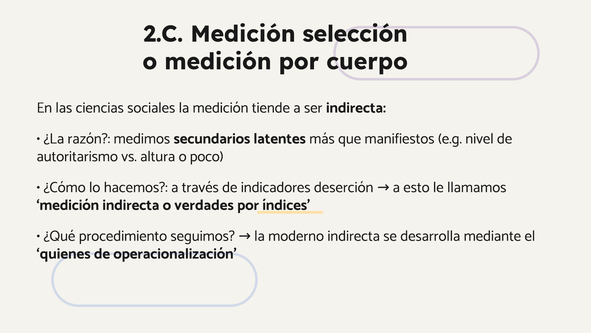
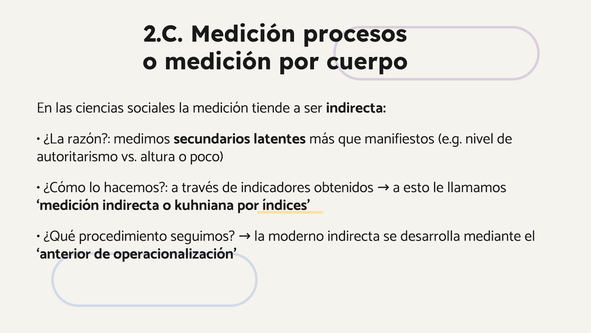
selección: selección -> procesos (355, 34)
deserción: deserción -> obtenidos (344, 187)
verdades: verdades -> kuhniana (204, 205)
quienes: quienes -> anterior (64, 253)
